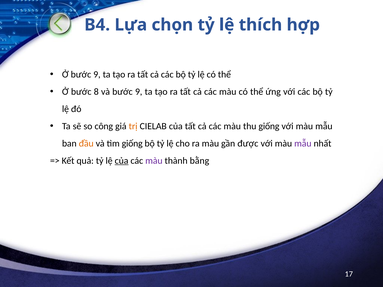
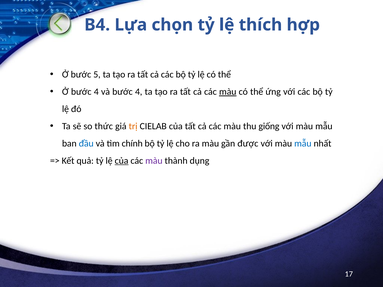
Ở bước 9: 9 -> 5 (97, 75)
Ở bước 8: 8 -> 4 (96, 92)
và bước 9: 9 -> 4 (139, 92)
màu underline: none -> present (228, 92)
công: công -> thức (104, 126)
đầu colour: orange -> blue (86, 144)
tìm giống: giống -> chính (132, 144)
mẫu colour: purple -> blue (303, 144)
bằng: bằng -> dụng (200, 161)
